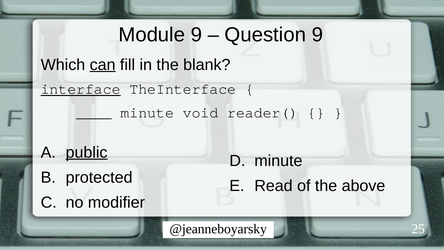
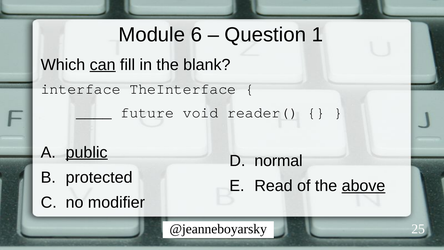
Module 9: 9 -> 6 (196, 35)
Question 9: 9 -> 1 (317, 35)
interface underline: present -> none (81, 89)
minute: minute -> future (147, 113)
minute: minute -> normal (278, 161)
above underline: none -> present (364, 186)
